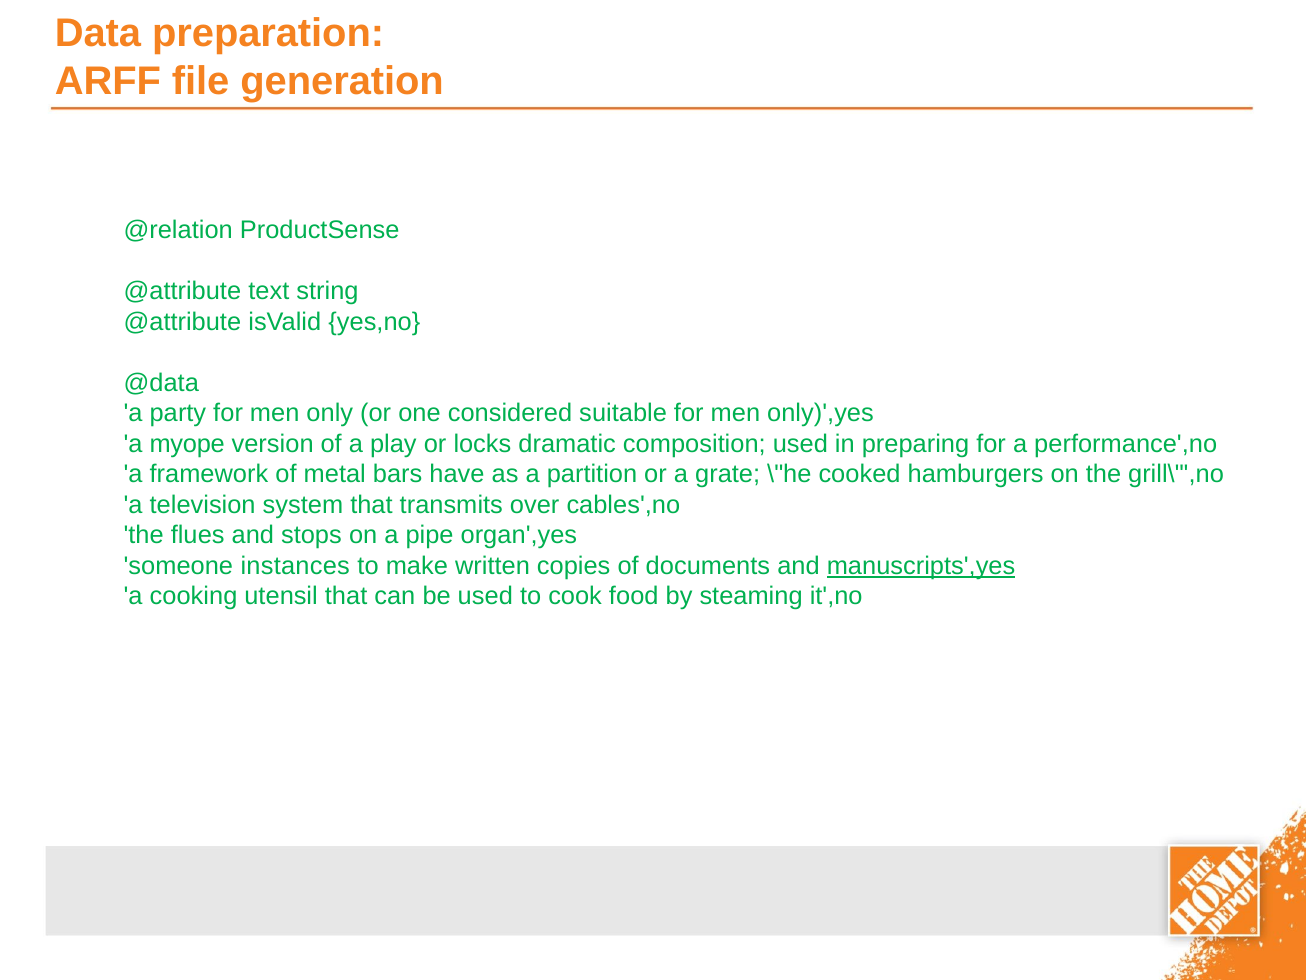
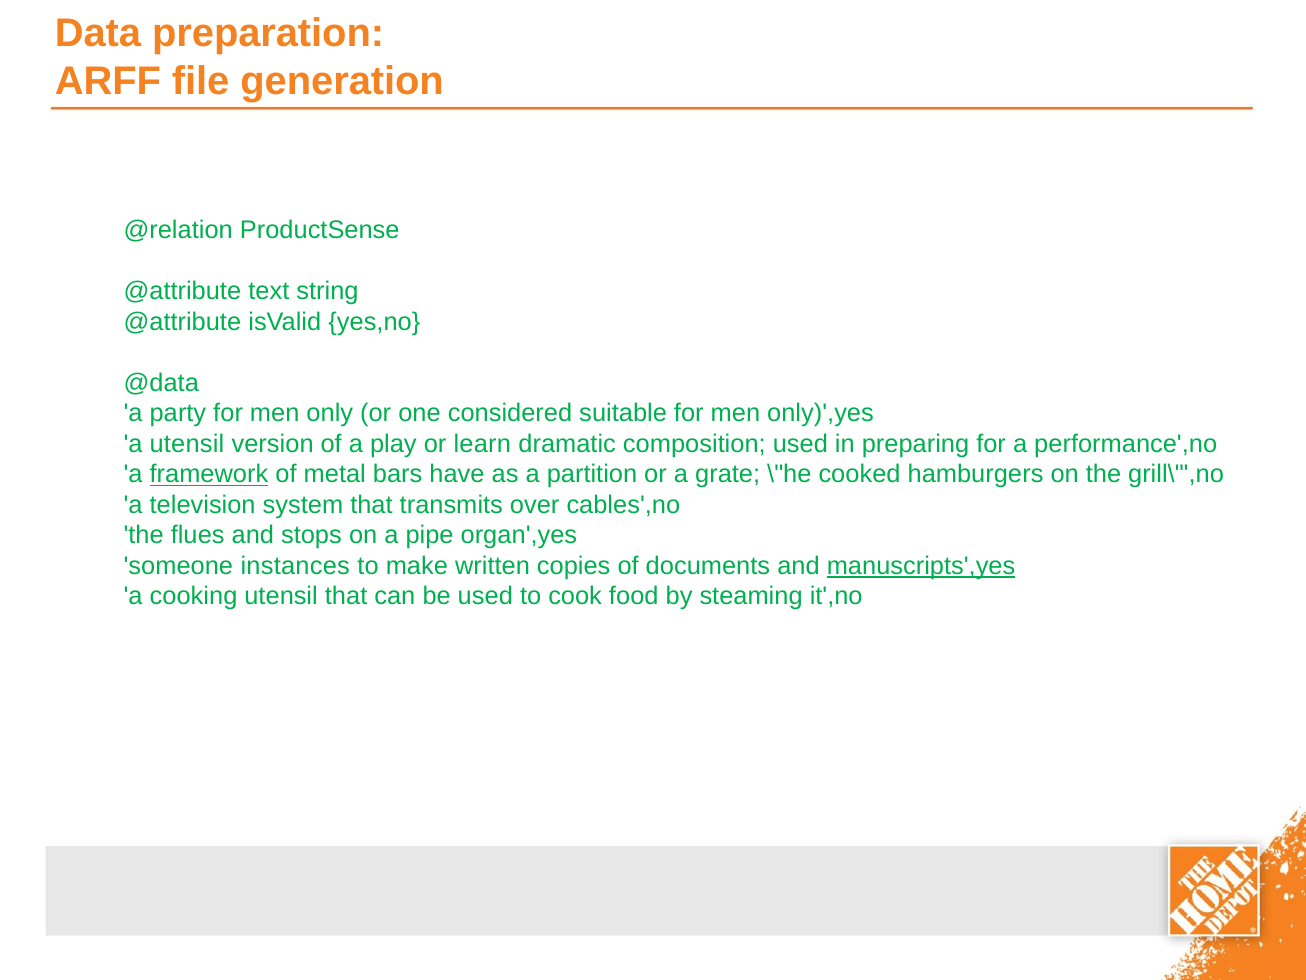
a myope: myope -> utensil (187, 444)
locks: locks -> learn (482, 444)
framework underline: none -> present (209, 474)
